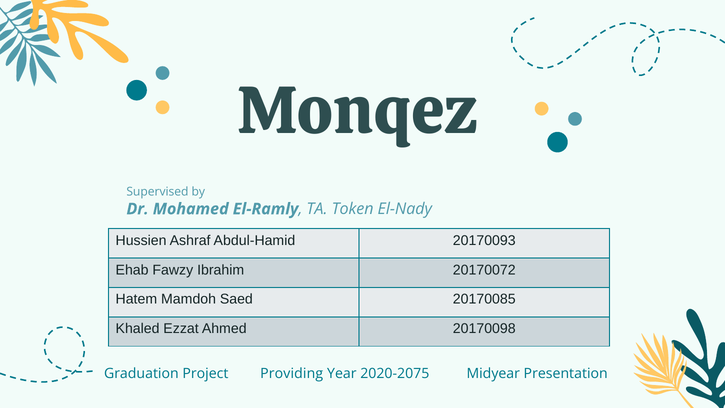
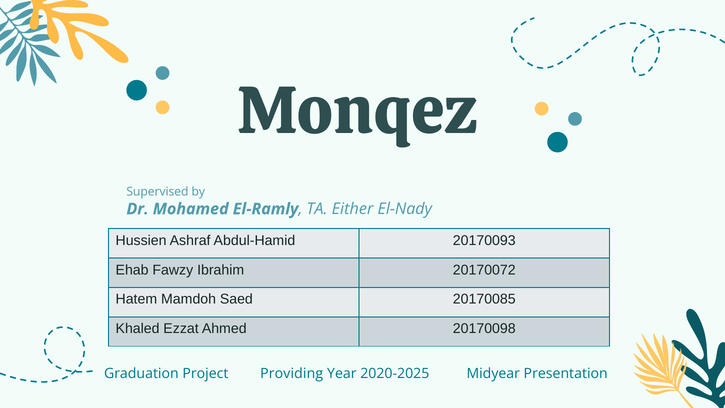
Token: Token -> Either (353, 209)
2020-2075: 2020-2075 -> 2020-2025 (395, 374)
